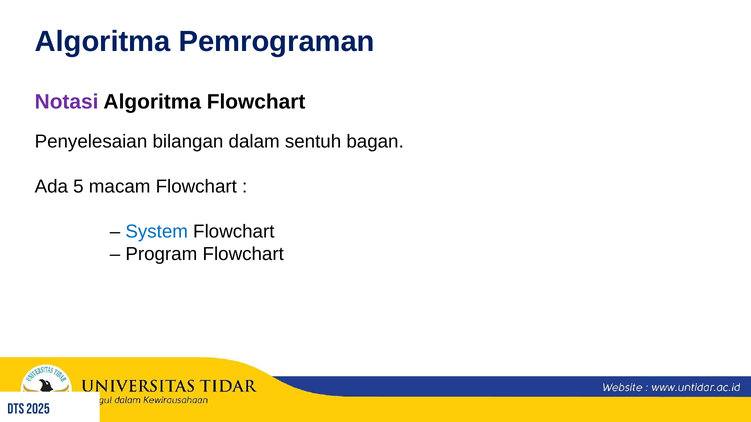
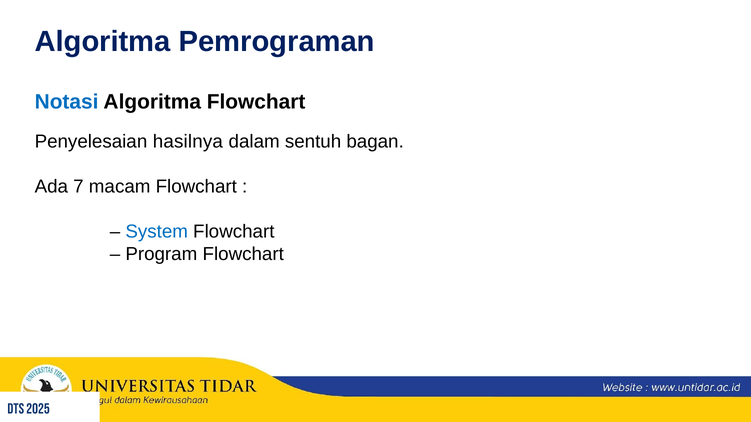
Notasi colour: purple -> blue (67, 102)
bilangan: bilangan -> hasilnya (188, 142)
5: 5 -> 7 (78, 187)
